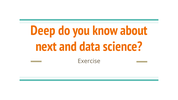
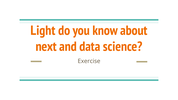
Deep: Deep -> Light (43, 31)
